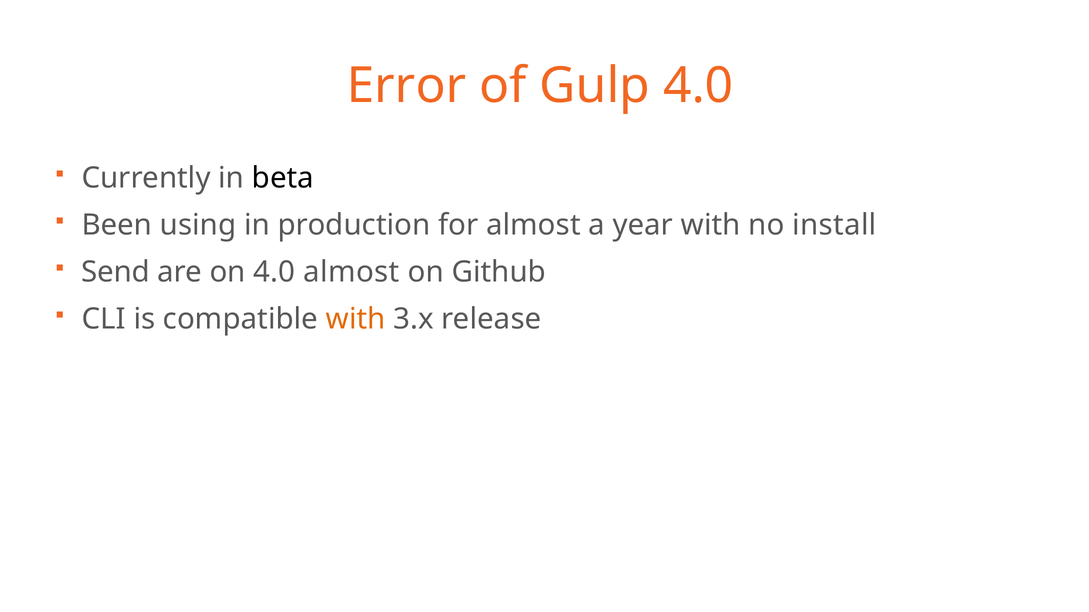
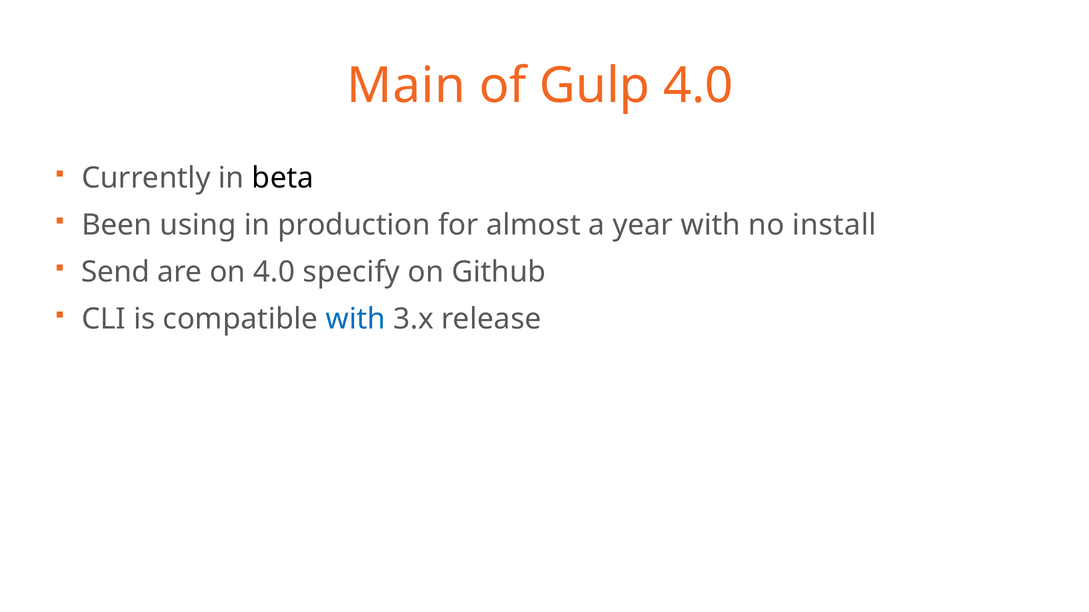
Error: Error -> Main (406, 86)
4.0 almost: almost -> specify (351, 272)
with colour: orange -> blue (356, 319)
